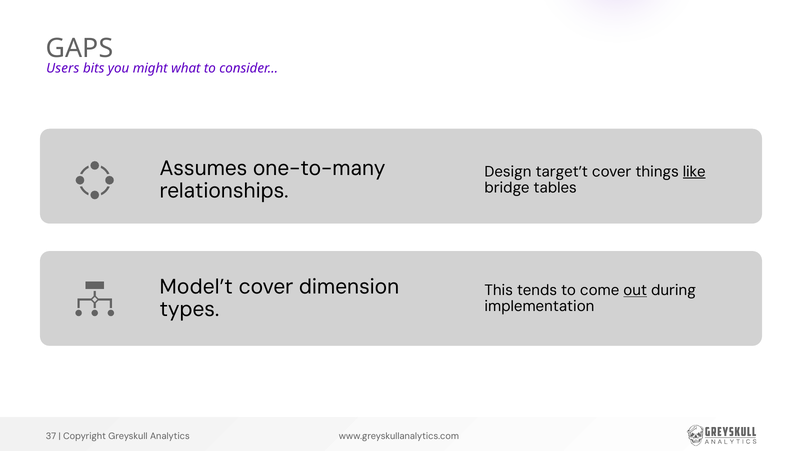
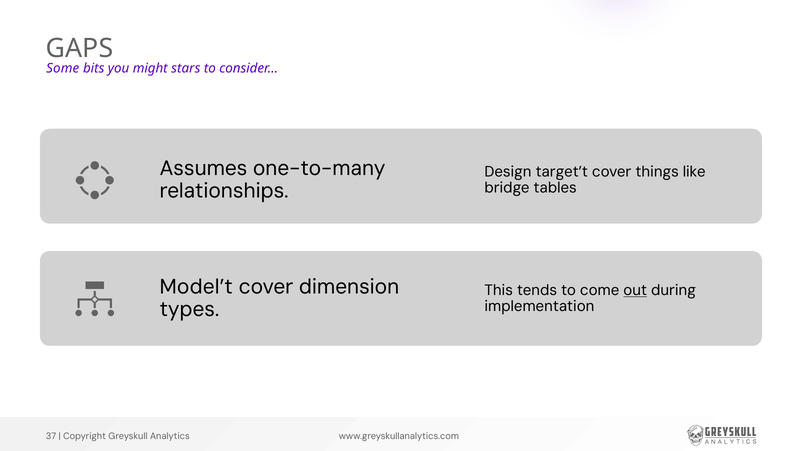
Users: Users -> Some (63, 68)
what: what -> stars (186, 68)
like underline: present -> none (694, 172)
